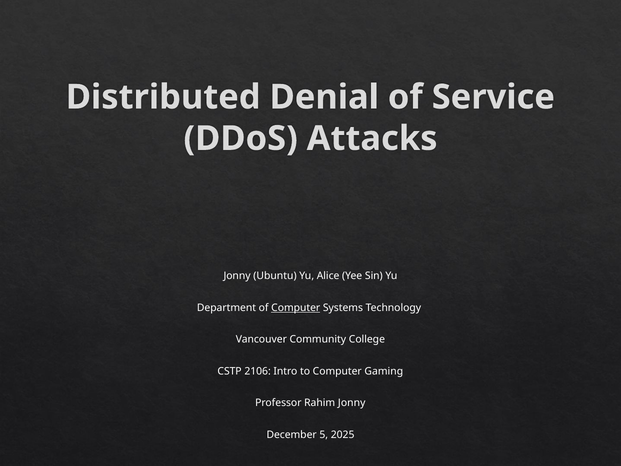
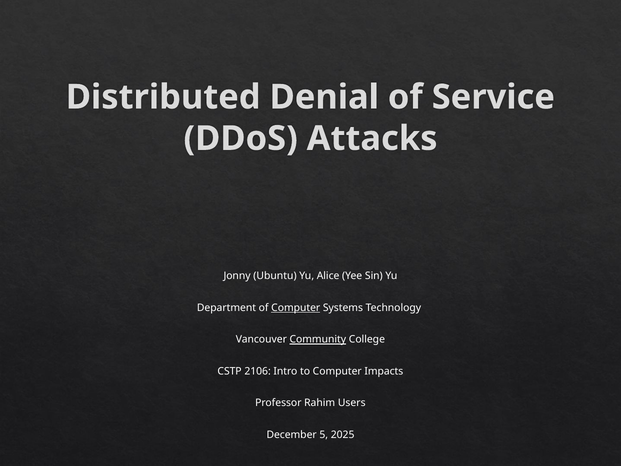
Community underline: none -> present (318, 339)
Gaming: Gaming -> Impacts (384, 371)
Rahim Jonny: Jonny -> Users (352, 403)
